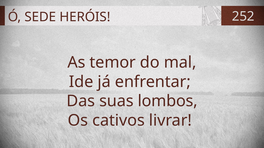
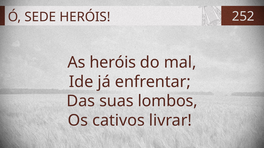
As temor: temor -> heróis (113, 63)
